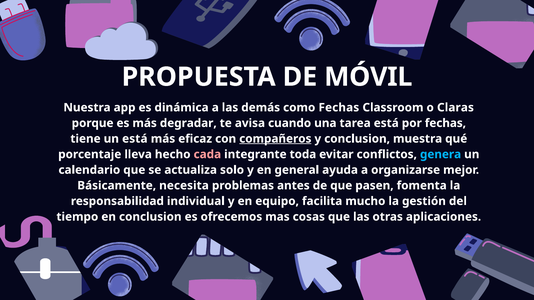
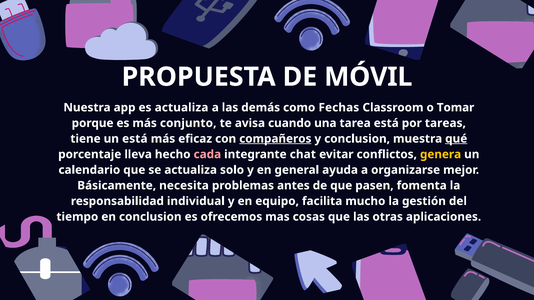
es dinámica: dinámica -> actualiza (182, 108)
Claras: Claras -> Tomar (456, 108)
degradar: degradar -> conjunto (188, 123)
por fechas: fechas -> tareas (445, 123)
qué underline: none -> present (456, 139)
toda: toda -> chat (303, 155)
genera colour: light blue -> yellow (441, 155)
